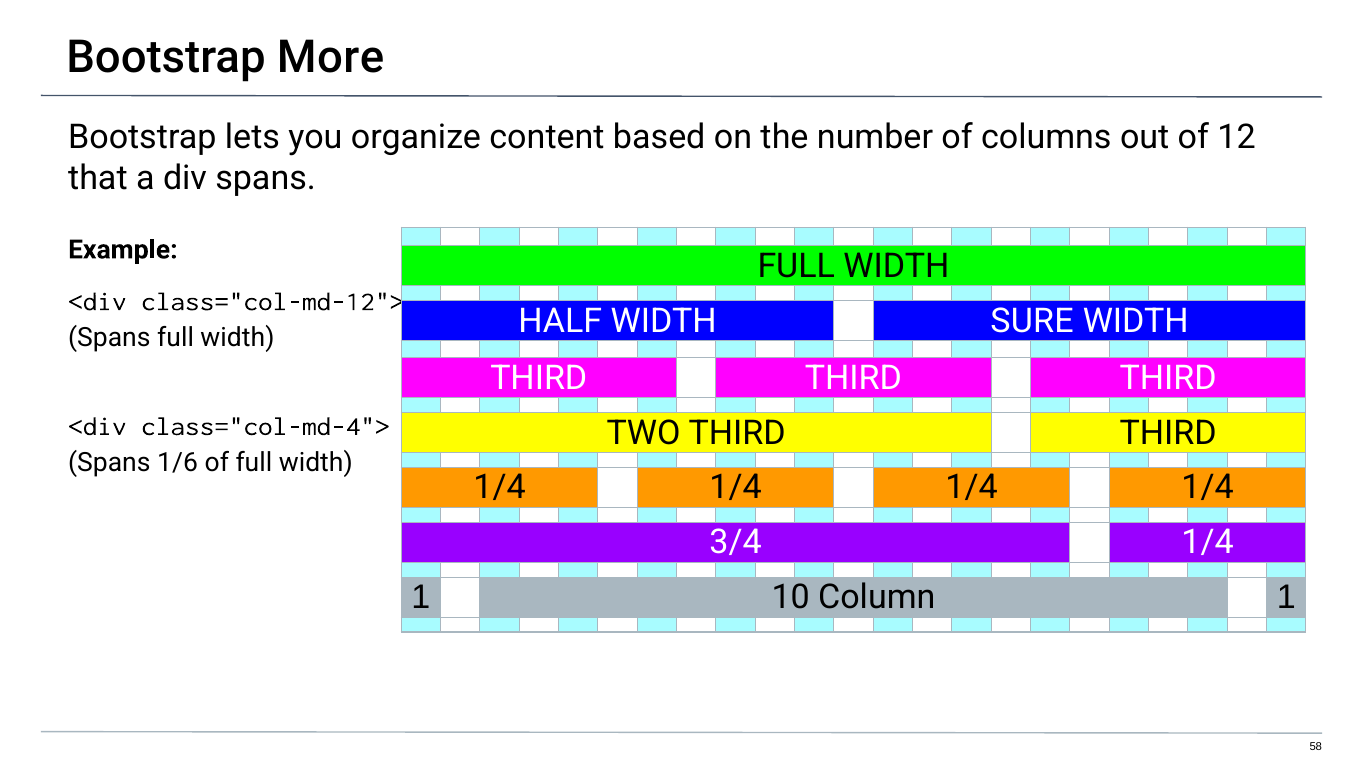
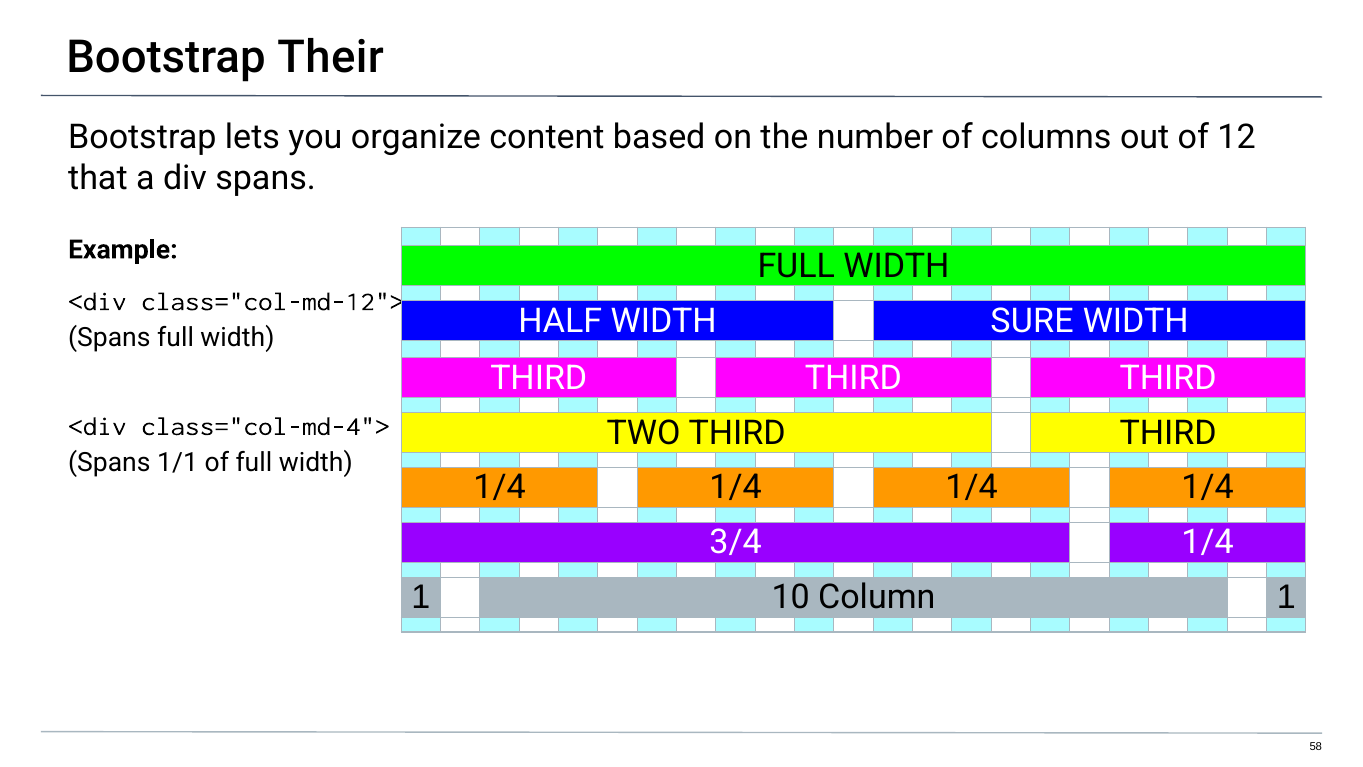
More: More -> Their (331, 58)
1/6: 1/6 -> 1/1 (178, 463)
